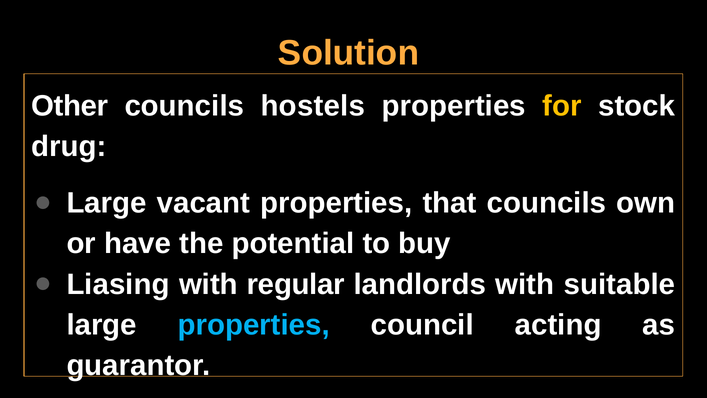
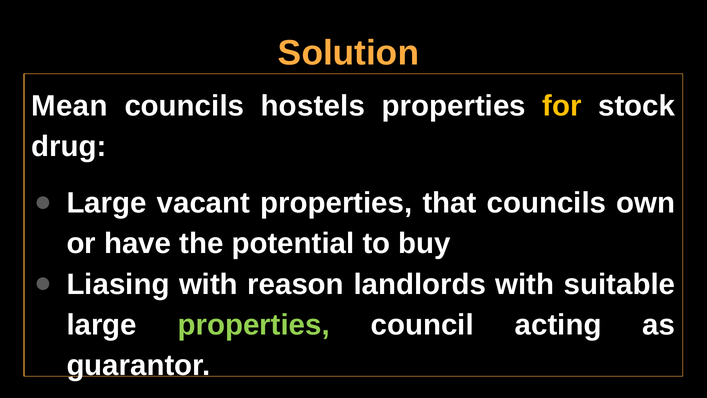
Other: Other -> Mean (69, 106)
regular: regular -> reason (296, 284)
properties colour: light blue -> light green (254, 325)
